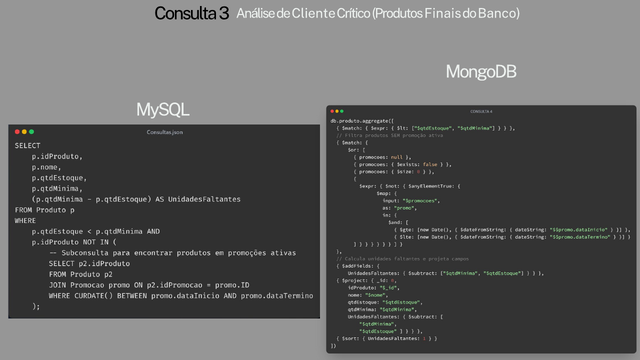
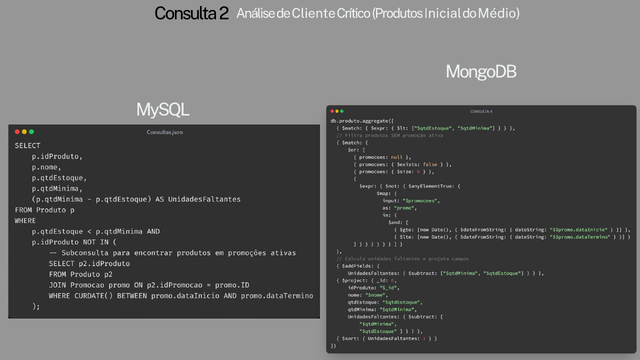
3: 3 -> 2 (224, 13)
Finais: Finais -> Inicial (443, 13)
Banco: Banco -> Médio (499, 13)
